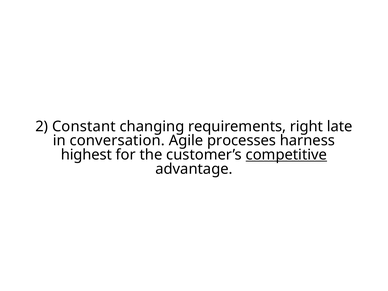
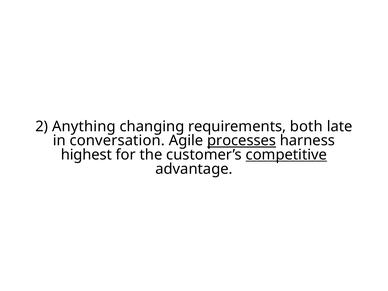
Constant: Constant -> Anything (84, 126)
right: right -> both (306, 126)
processes underline: none -> present (242, 141)
